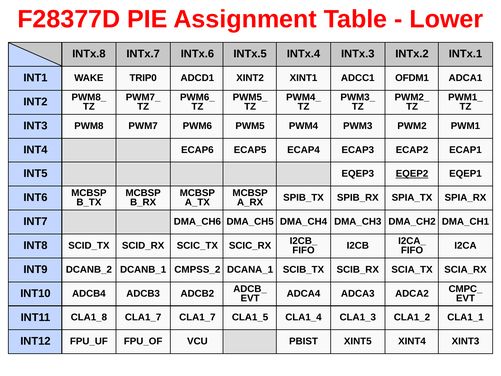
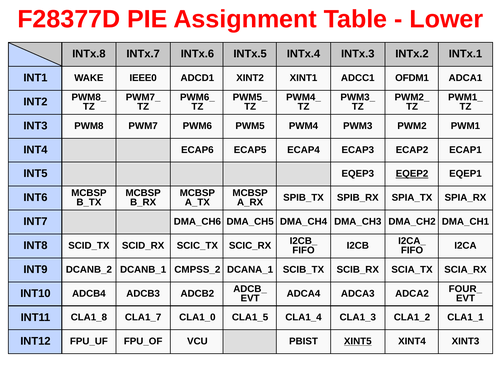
TRIP0: TRIP0 -> IEEE0 (143, 78)
CMPC_: CMPC_ -> FOUR_ (465, 289)
CLA1_7 CLA1_7: CLA1_7 -> CLA1_0 (197, 317)
XINT5 underline: none -> present (358, 341)
